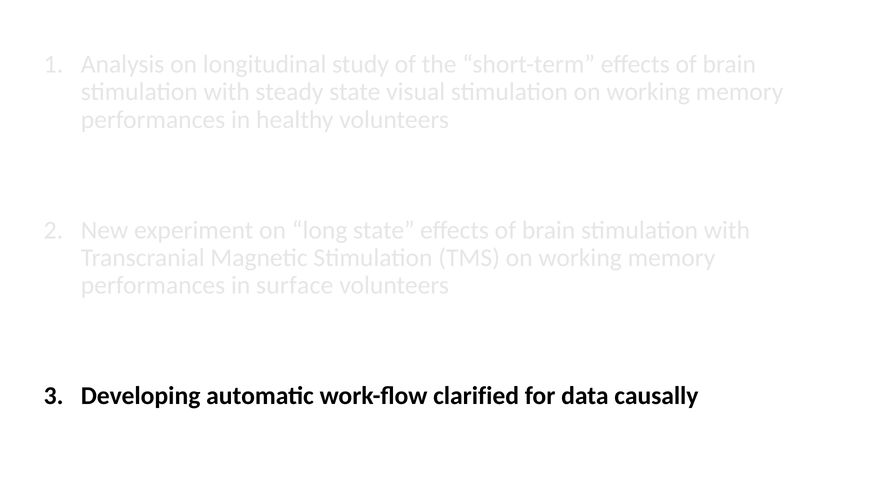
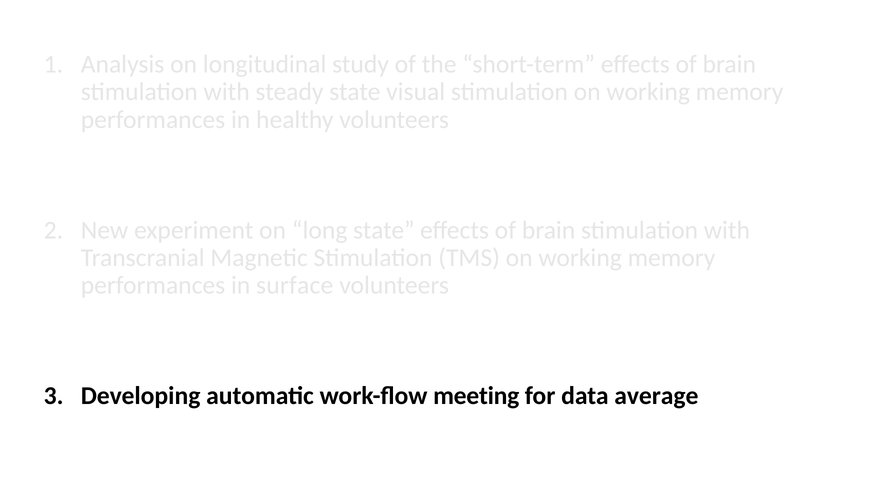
clarified: clarified -> meeting (476, 396)
causally: causally -> average (656, 396)
